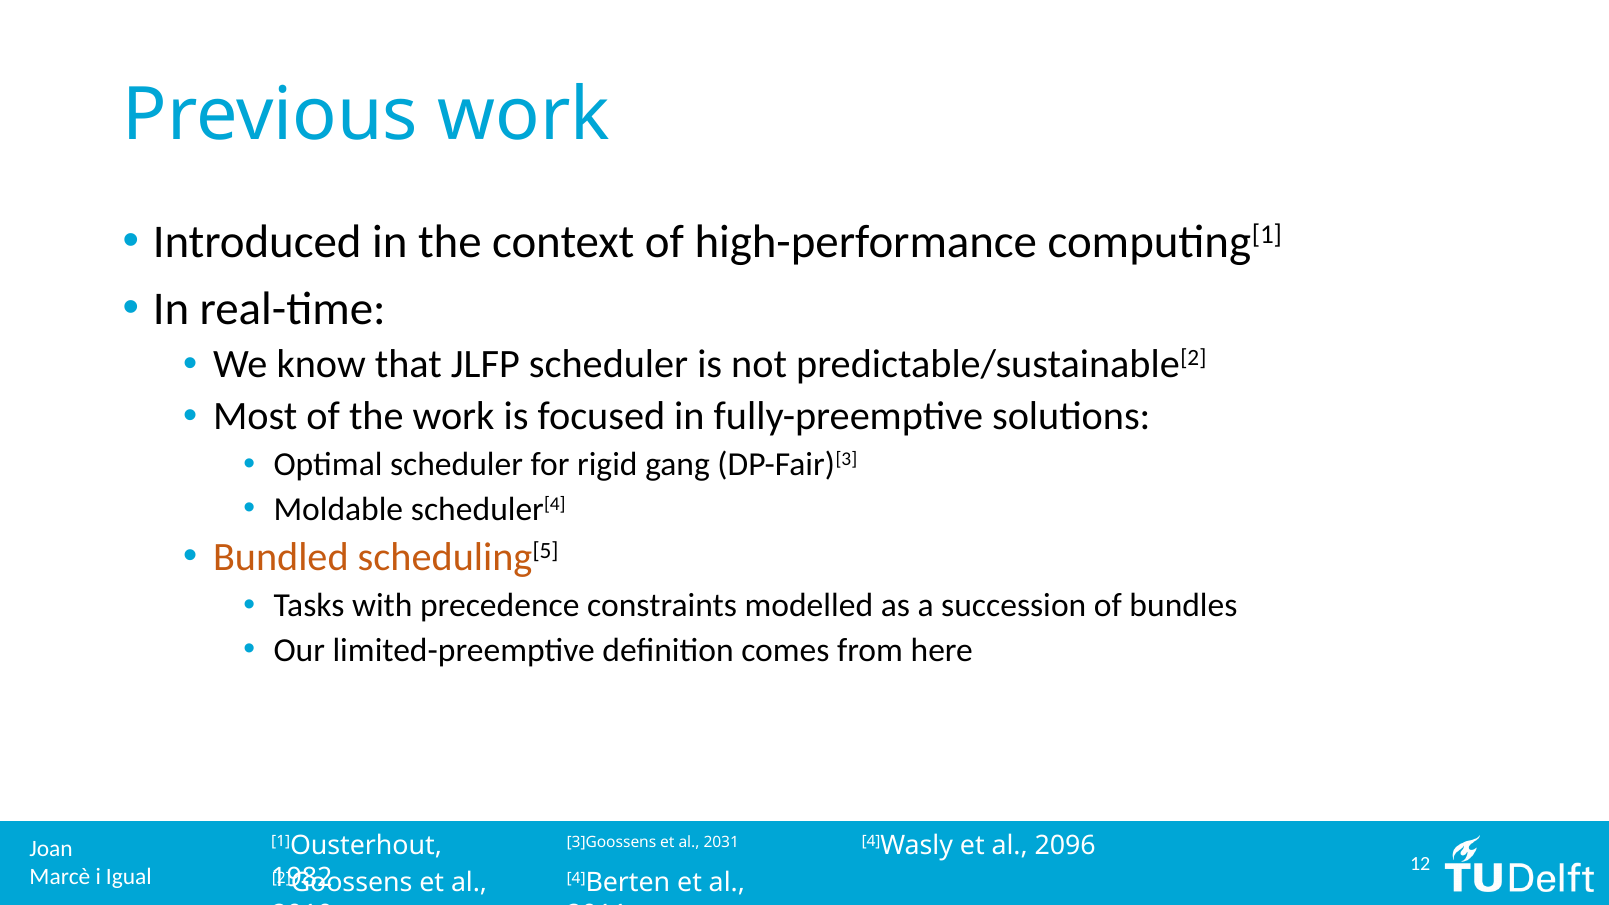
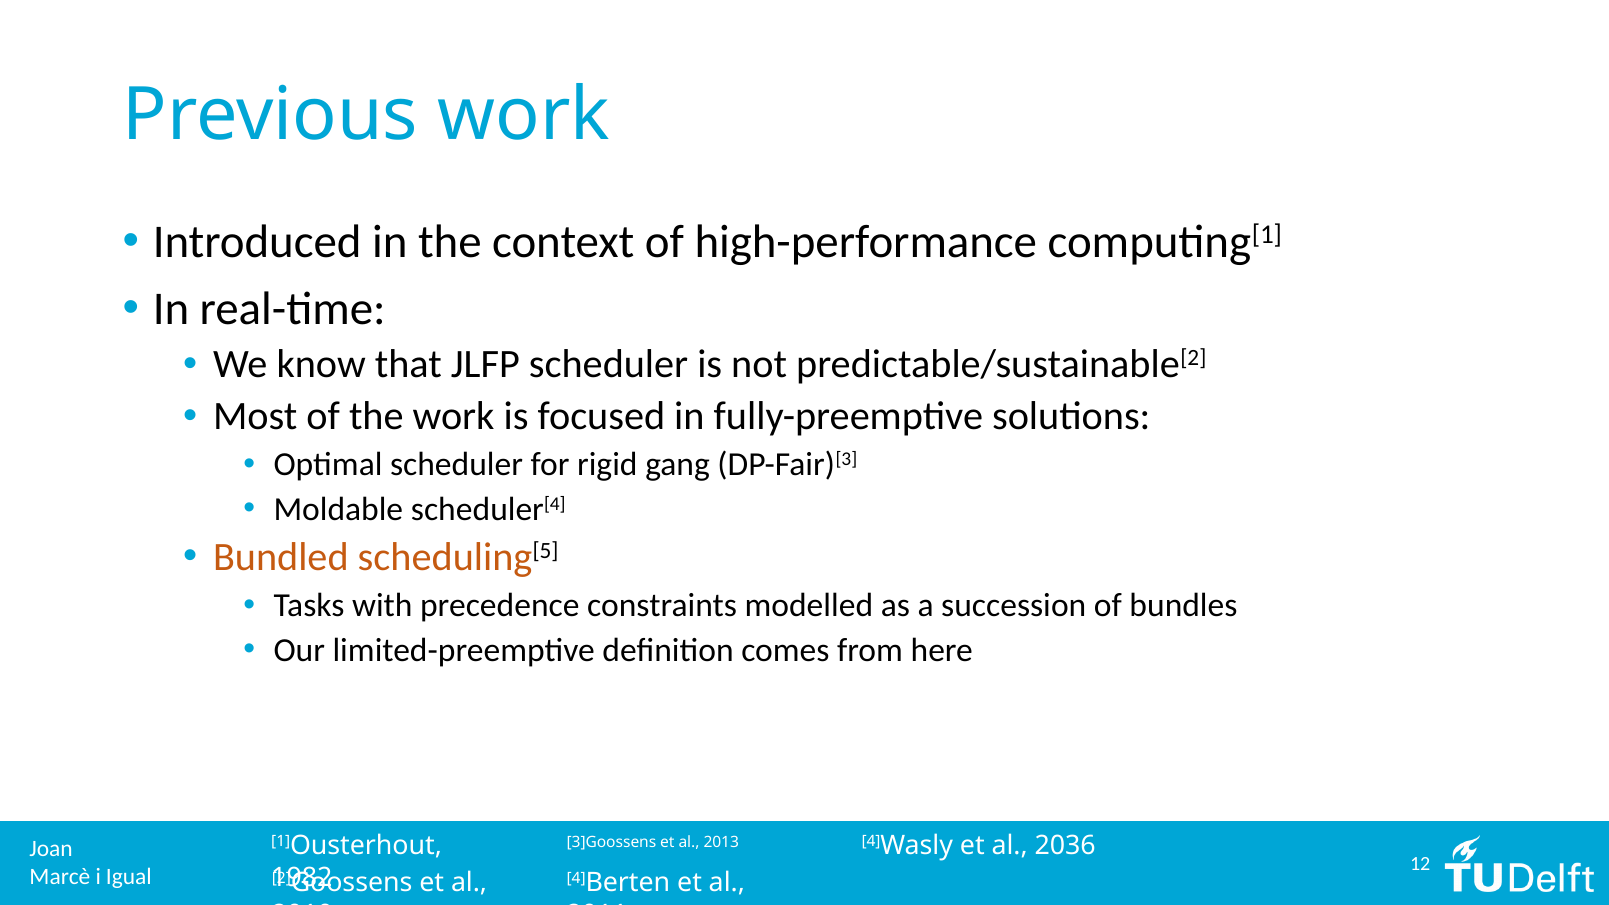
2096: 2096 -> 2036 (1065, 846)
2031: 2031 -> 2013 (721, 842)
